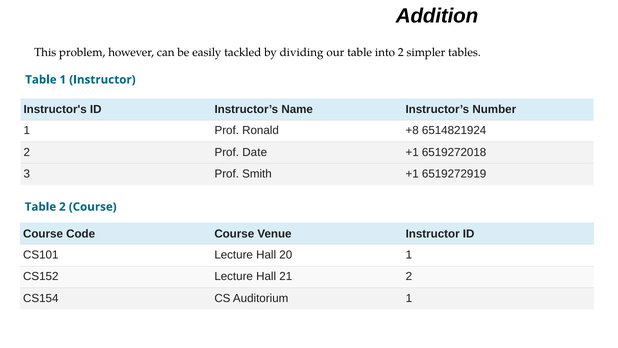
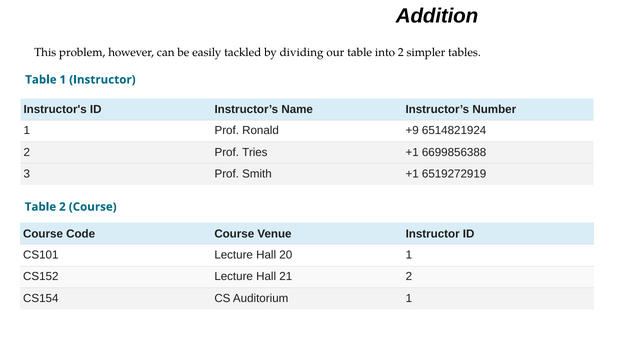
+8: +8 -> +9 (412, 130)
Date: Date -> Tries (255, 152)
6519272018: 6519272018 -> 6699856388 (454, 152)
